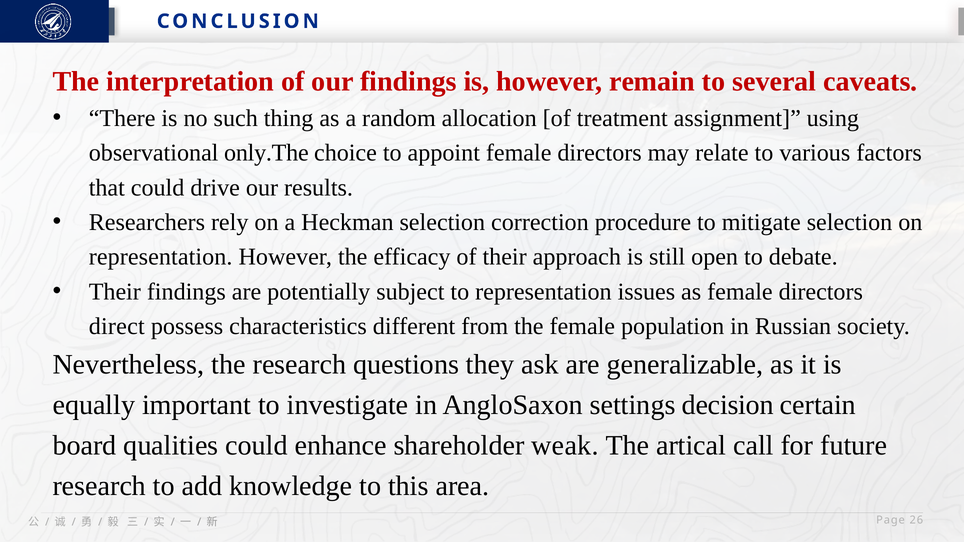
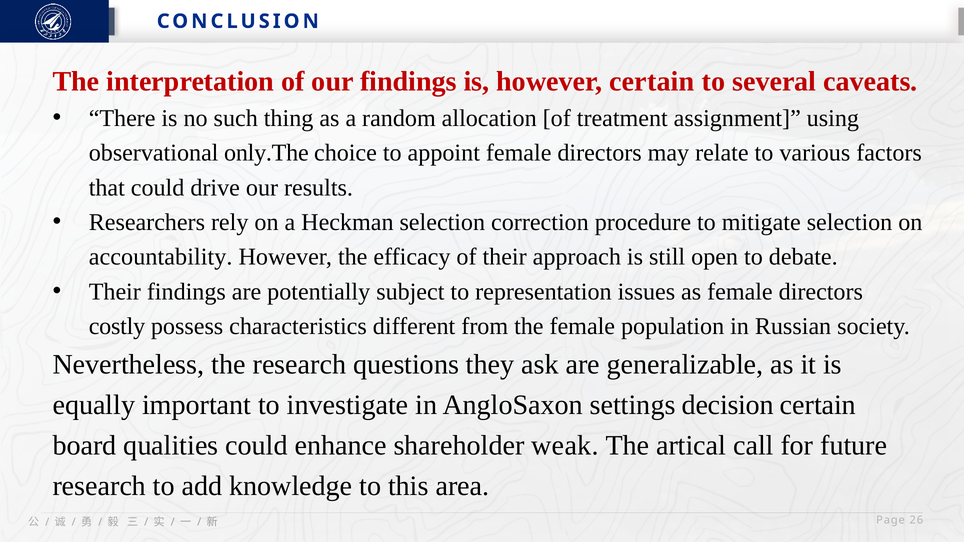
however remain: remain -> certain (652, 81)
representation: representation -> accountability (161, 257)
direct: direct -> costly (117, 326)
